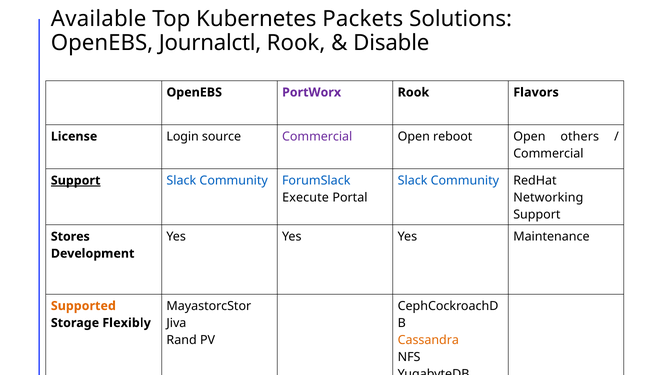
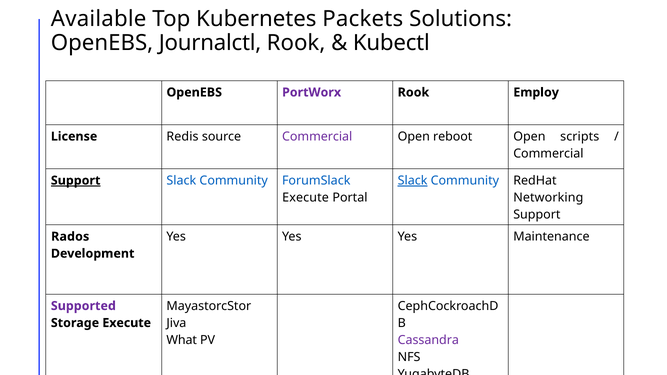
Disable: Disable -> Kubectl (391, 43)
Flavors: Flavors -> Employ (536, 92)
Login: Login -> Redis (183, 136)
others: others -> scripts (580, 136)
Slack underline: none -> present (413, 181)
Stores: Stores -> Rados (70, 237)
Supported colour: orange -> purple (83, 306)
Storage Flexibly: Flexibly -> Execute (127, 323)
Rand: Rand -> What (182, 340)
Cassandra colour: orange -> purple (428, 340)
